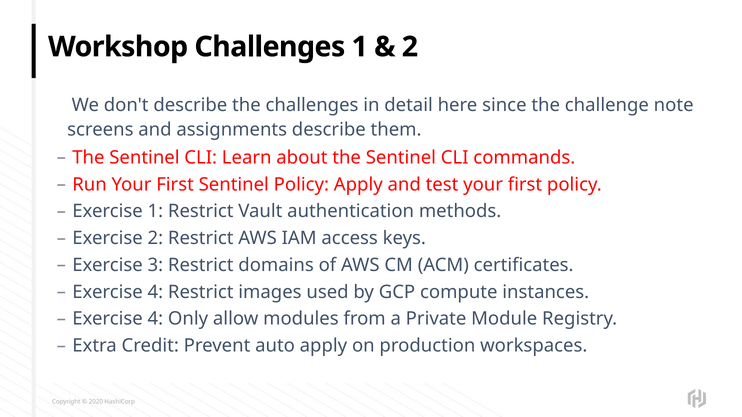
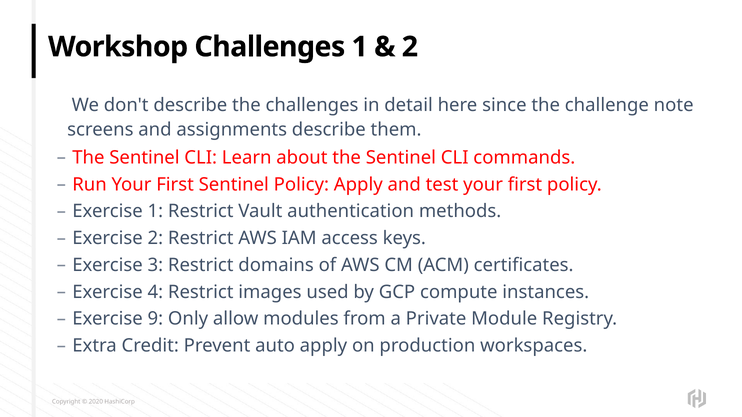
4: 4 -> 9 (155, 319)
